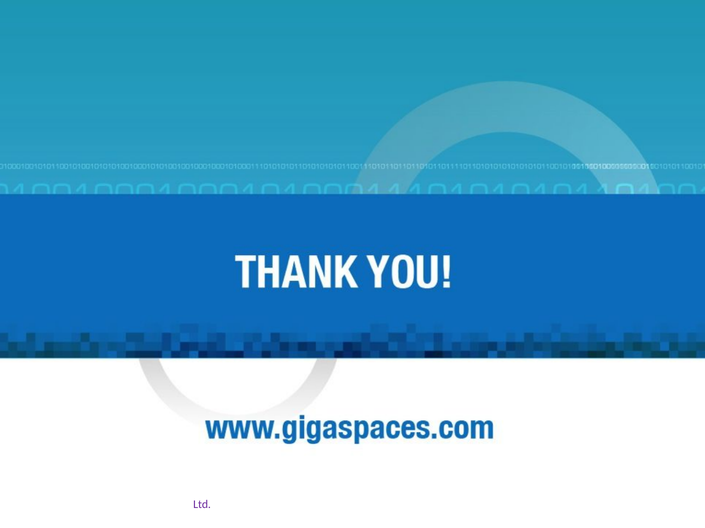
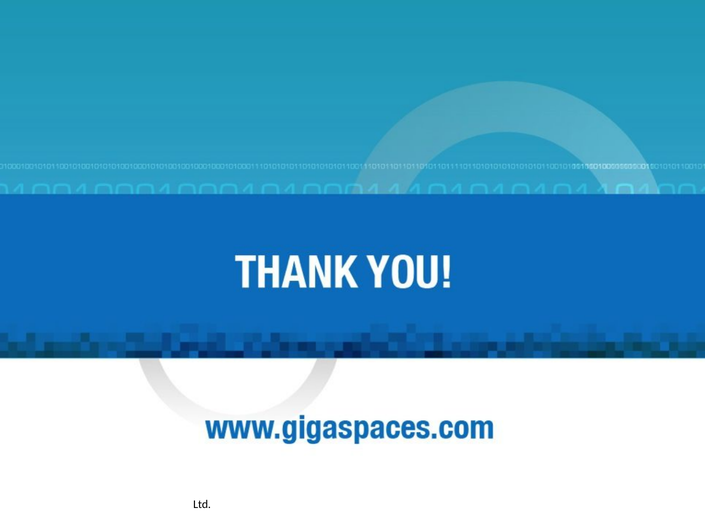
Ltd colour: purple -> black (202, 505)
